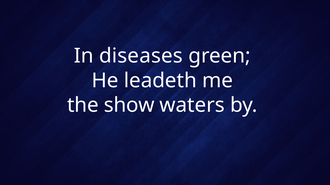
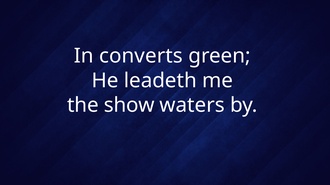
diseases: diseases -> converts (141, 56)
